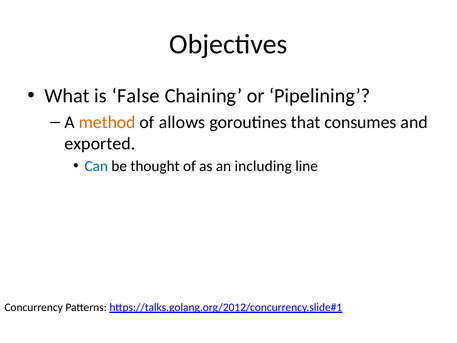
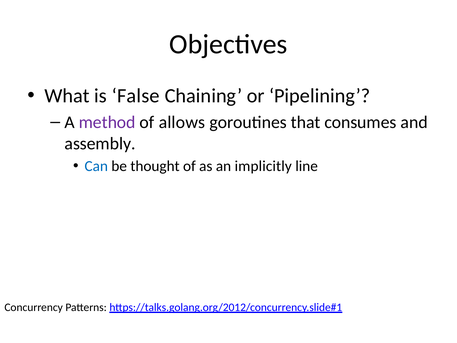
method colour: orange -> purple (107, 122)
exported: exported -> assembly (100, 143)
including: including -> implicitly (263, 166)
